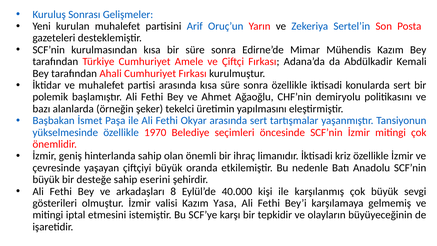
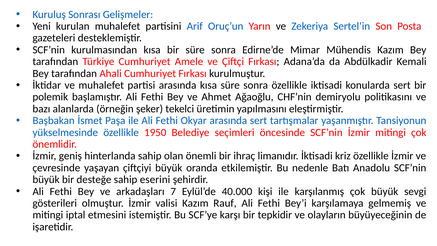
1970: 1970 -> 1950 (155, 132)
8: 8 -> 7 (173, 191)
Yasa: Yasa -> Rauf (225, 203)
